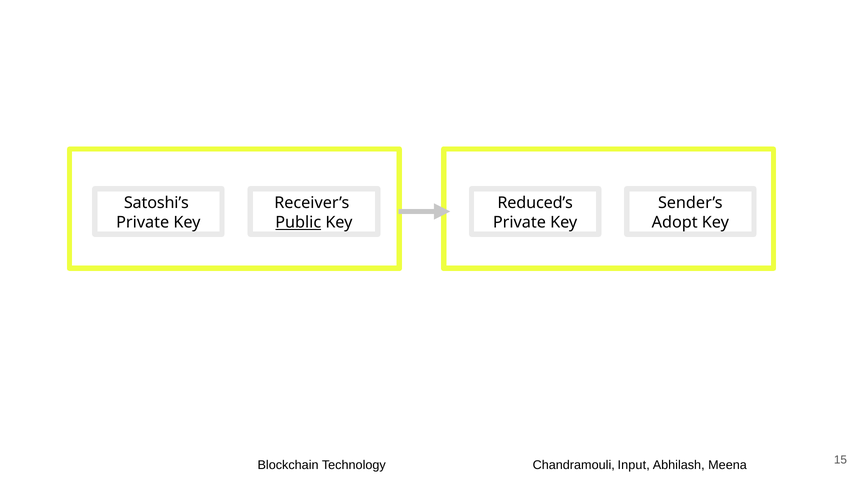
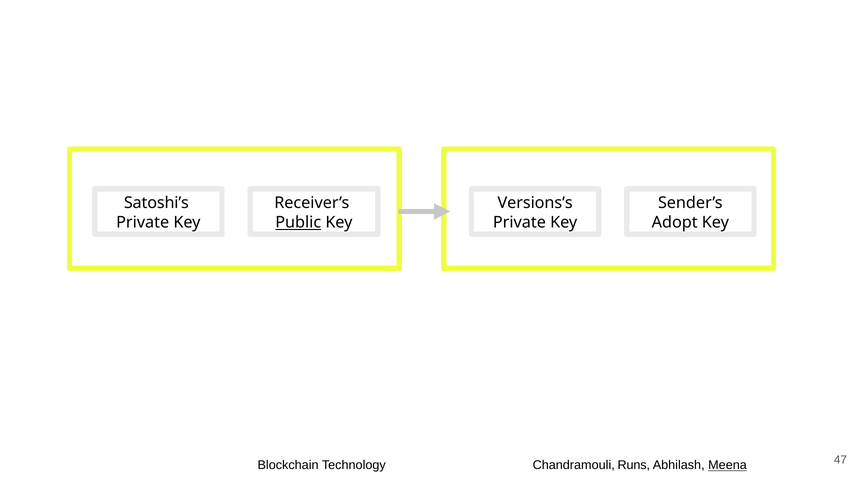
Reduced’s: Reduced’s -> Versions’s (535, 203)
Input: Input -> Runs (634, 466)
Meena underline: none -> present (728, 466)
15: 15 -> 47 (840, 461)
